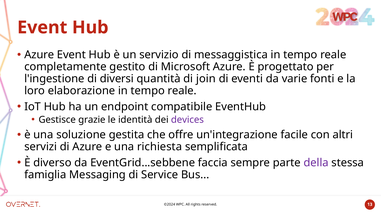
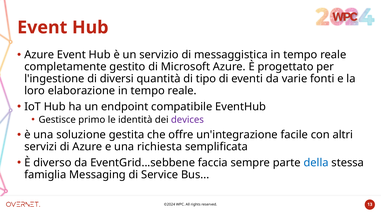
join: join -> tipo (206, 79)
grazie: grazie -> primo (92, 120)
della colour: purple -> blue (316, 163)
